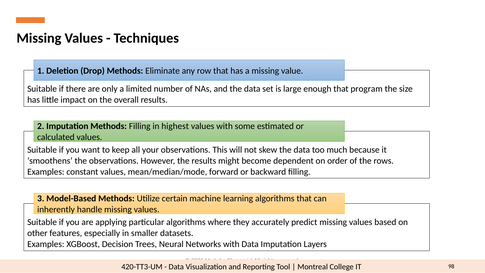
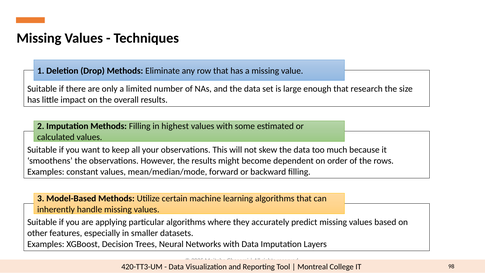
program: program -> research (367, 89)
